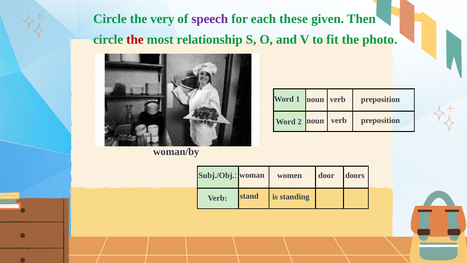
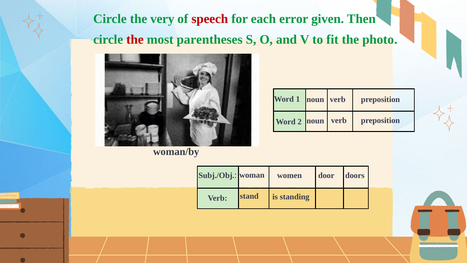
speech colour: purple -> red (210, 19)
these: these -> error (294, 19)
relationship: relationship -> parentheses (210, 40)
